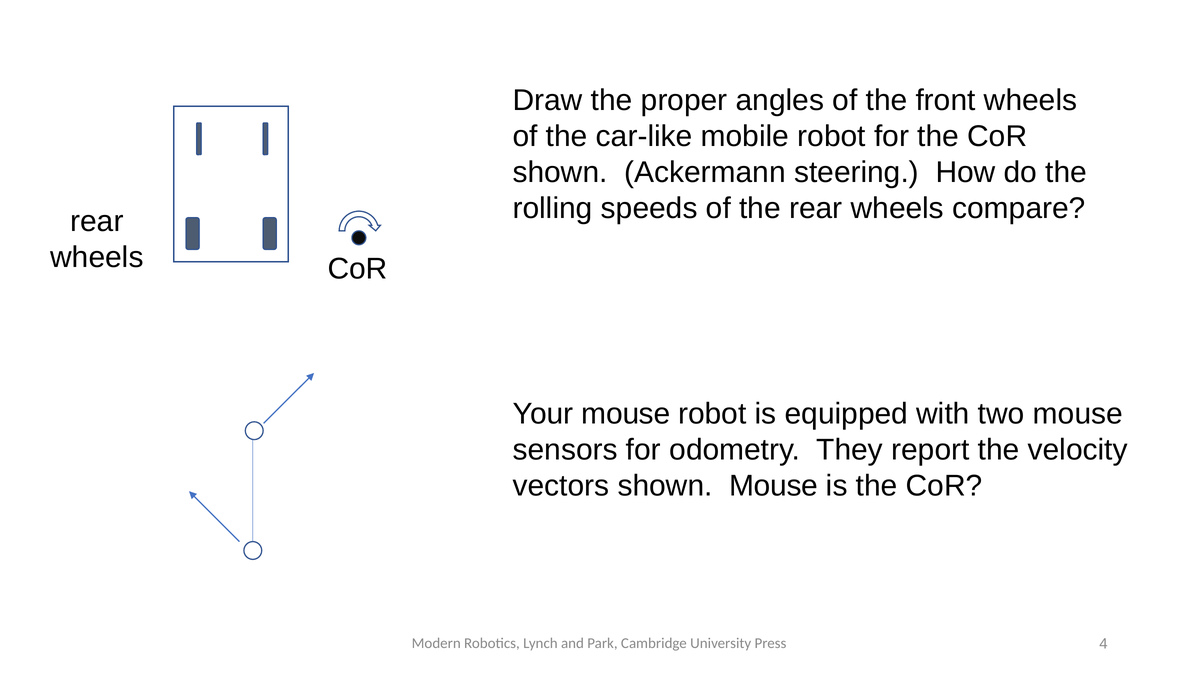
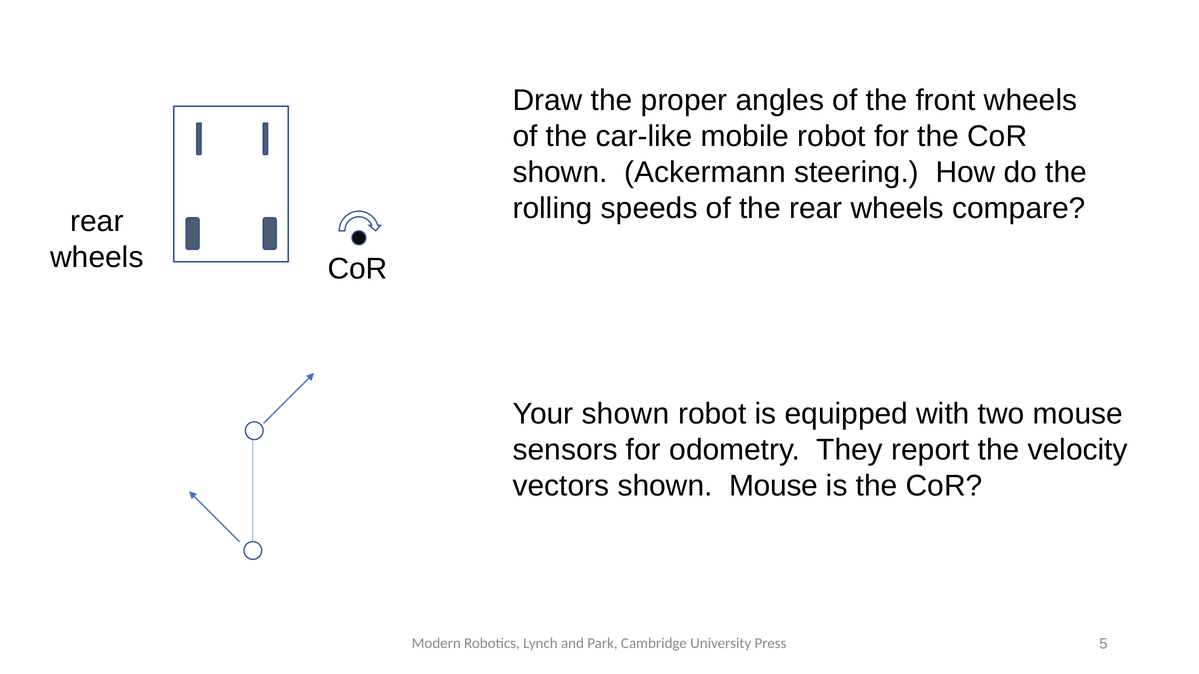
Your mouse: mouse -> shown (626, 414)
4: 4 -> 5 (1103, 644)
